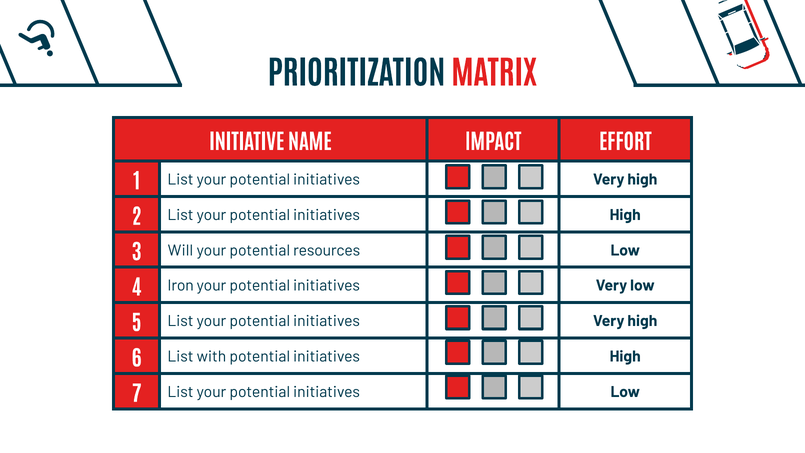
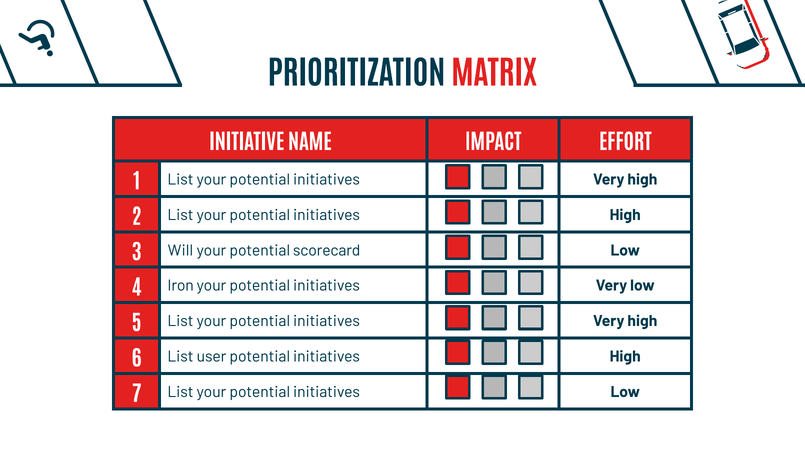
resources: resources -> scorecard (327, 250)
with: with -> user (212, 356)
